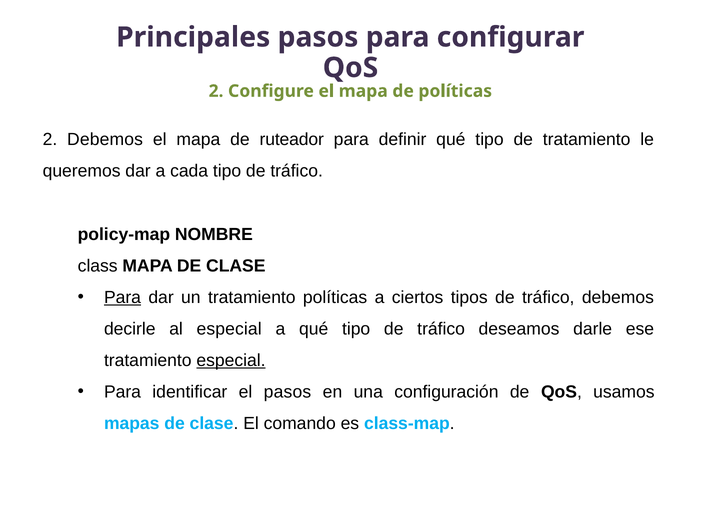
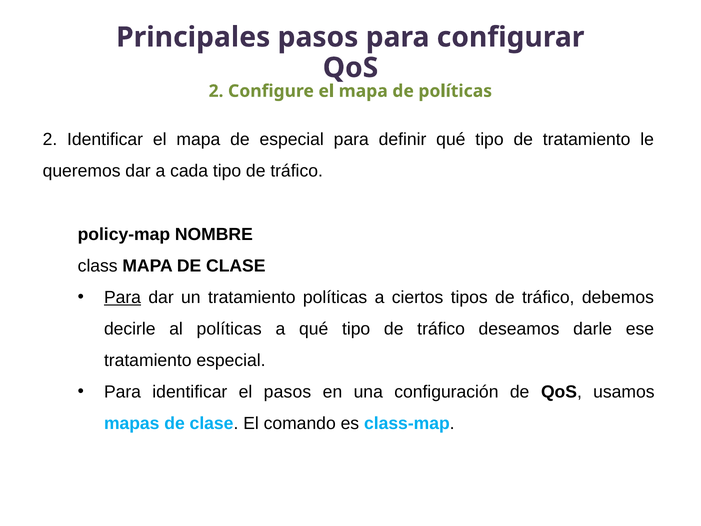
2 Debemos: Debemos -> Identificar (105, 140)
de ruteador: ruteador -> especial (292, 140)
al especial: especial -> políticas (229, 329)
especial underline: present -> none (231, 360)
